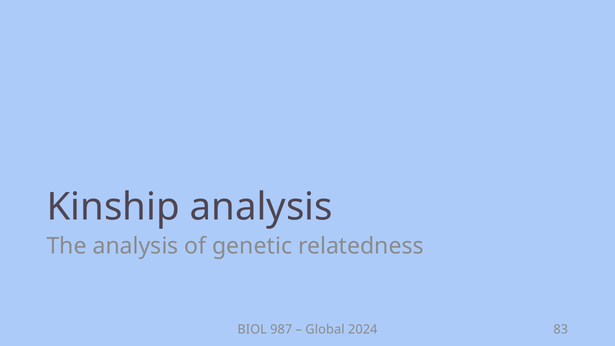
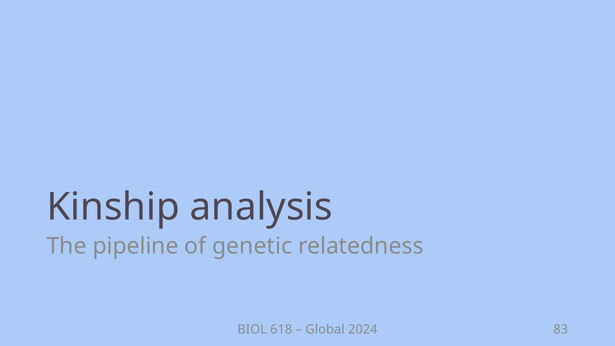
The analysis: analysis -> pipeline (136, 246)
987: 987 -> 618 (281, 330)
